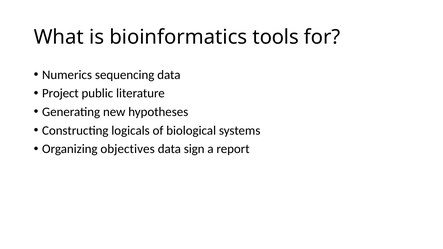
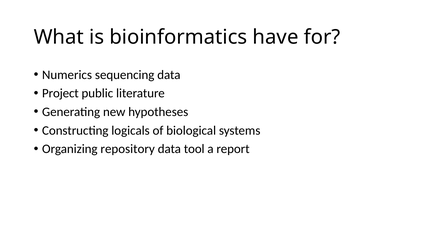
tools: tools -> have (276, 37)
objectives: objectives -> repository (128, 149)
sign: sign -> tool (194, 149)
